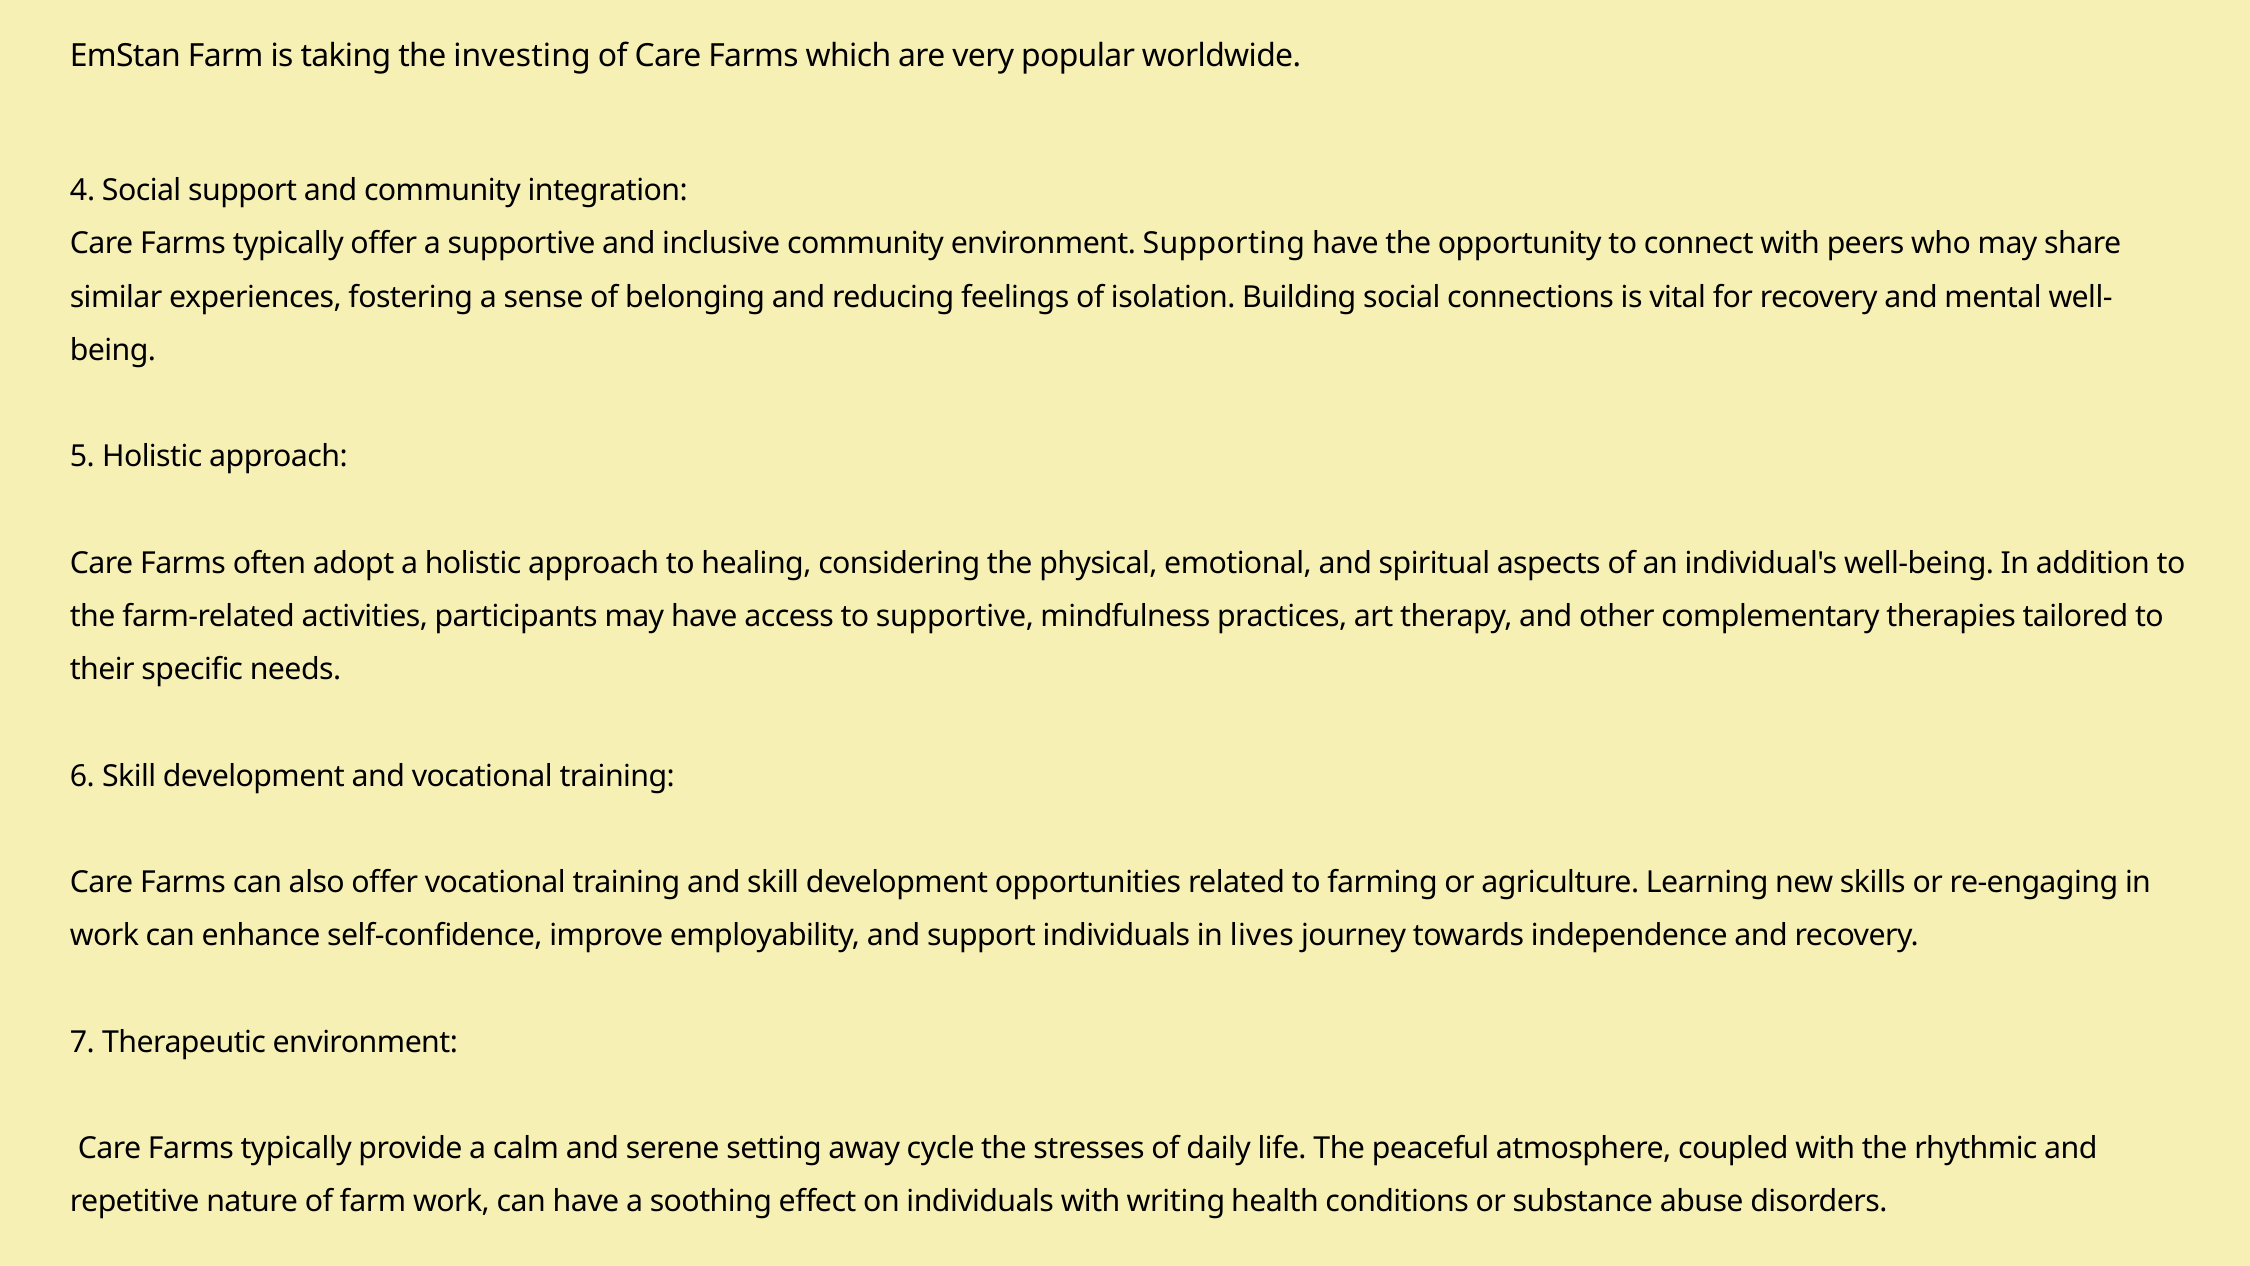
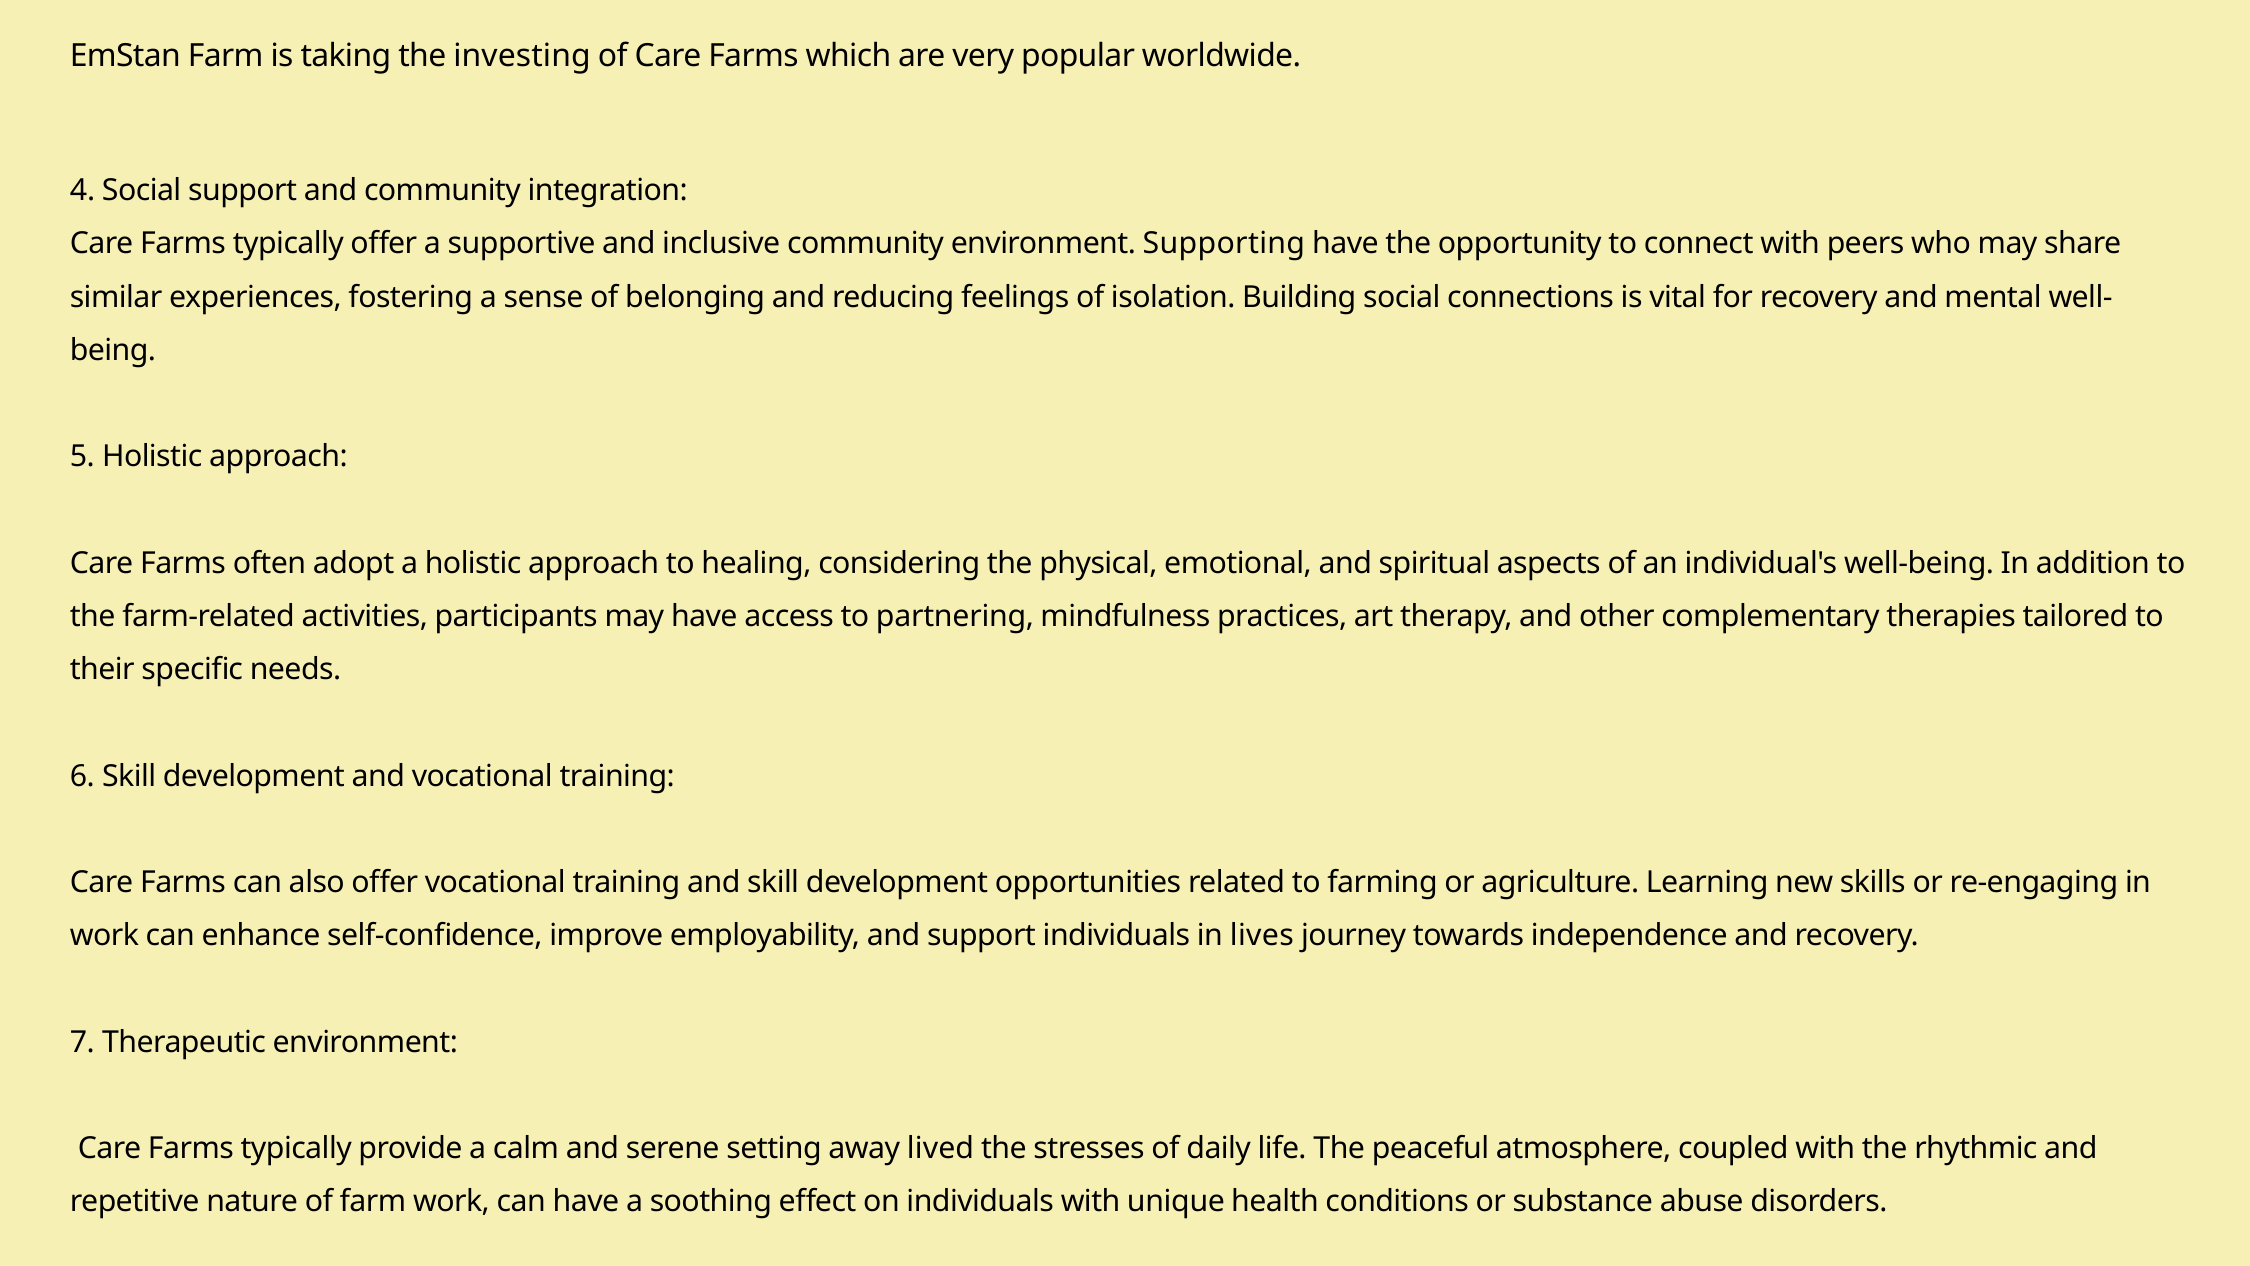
to supportive: supportive -> partnering (955, 616)
cycle: cycle -> lived (941, 1148)
writing: writing -> unique (1176, 1201)
